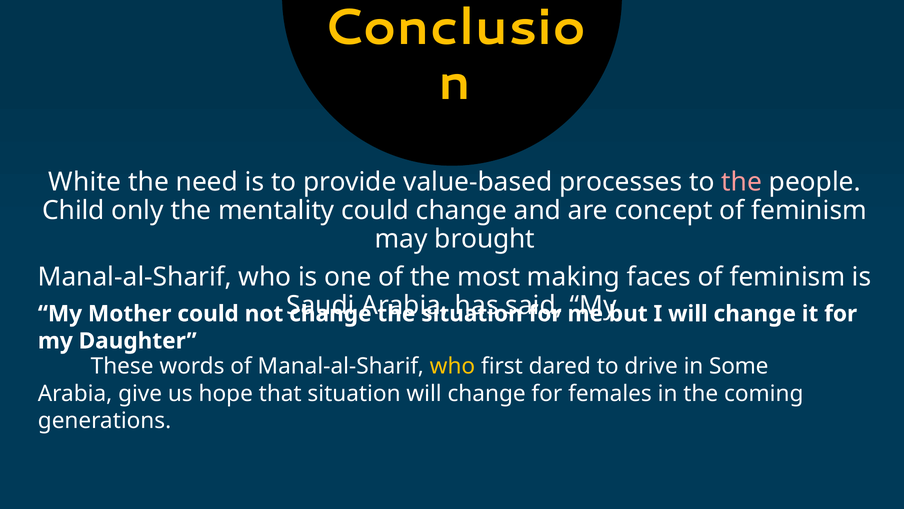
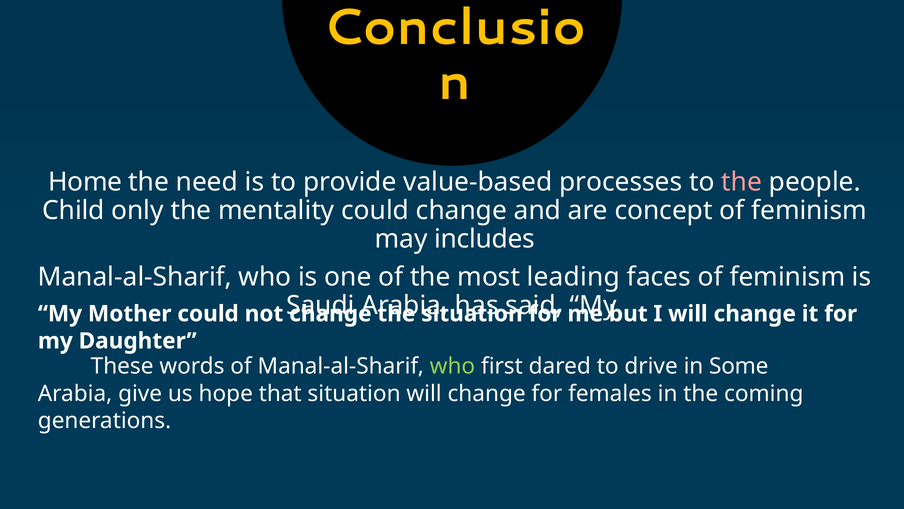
White: White -> Home (85, 182)
brought: brought -> includes (485, 239)
making: making -> leading (573, 277)
who colour: yellow -> light green (452, 366)
